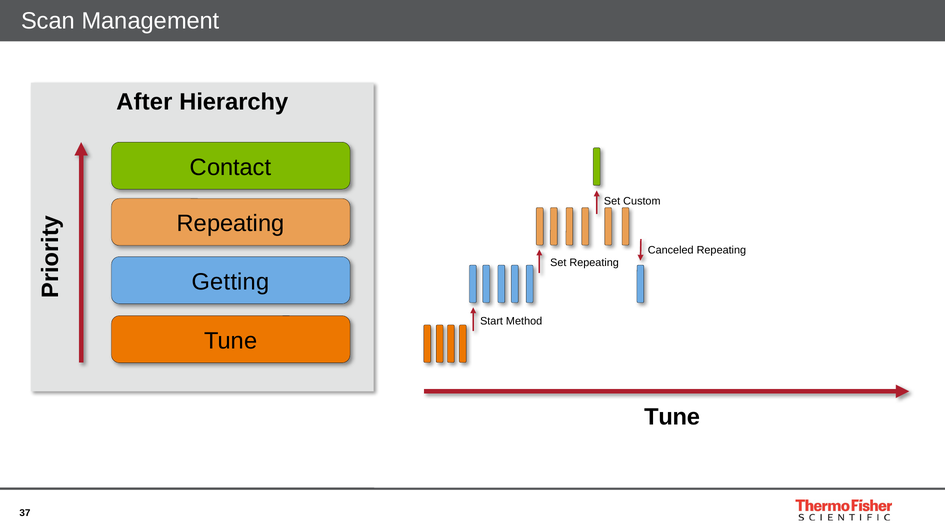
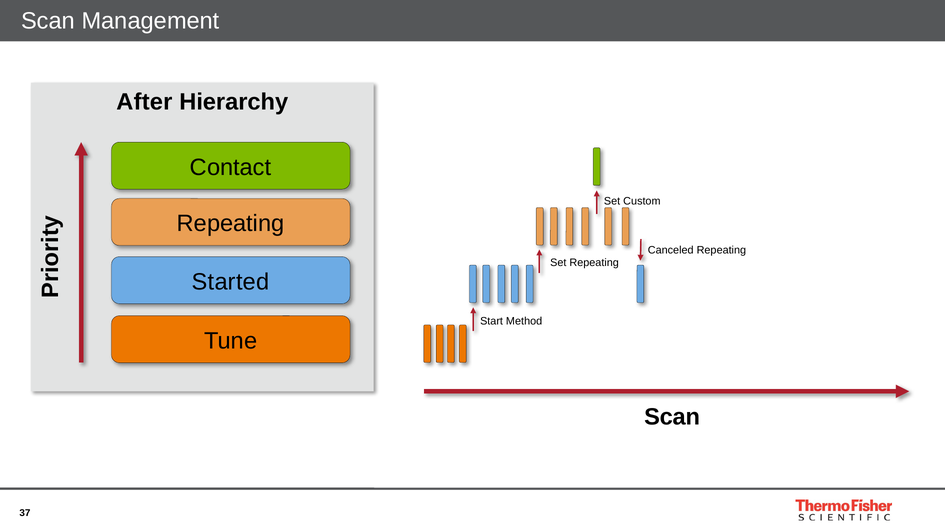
Getting: Getting -> Started (231, 282)
Tune: Tune -> Scan (672, 417)
